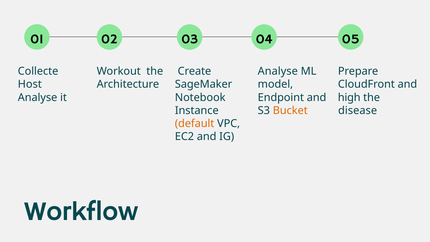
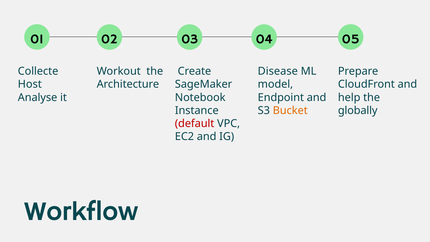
Analyse: Analyse -> Disease (278, 71)
high: high -> help (349, 97)
disease: disease -> globally (358, 110)
default colour: orange -> red (195, 124)
